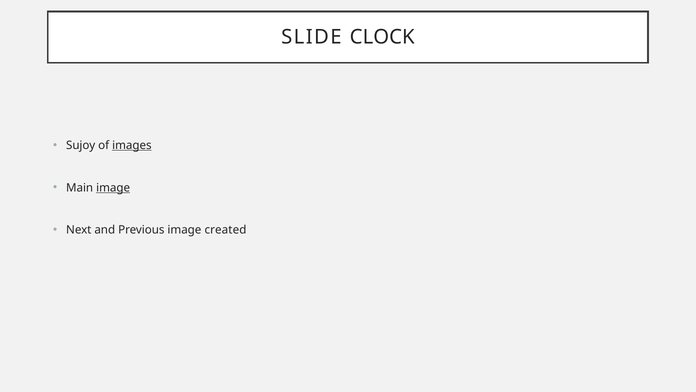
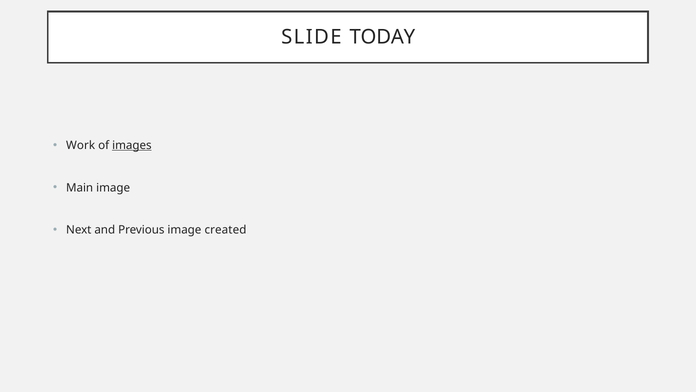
CLOCK: CLOCK -> TODAY (382, 37)
Sujoy: Sujoy -> Work (81, 145)
image underline: present -> none (113, 188)
